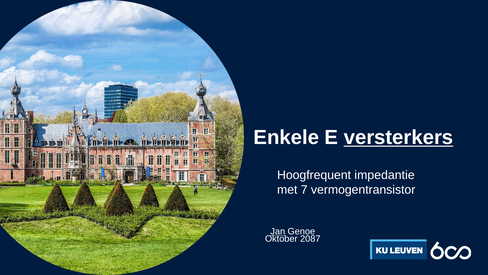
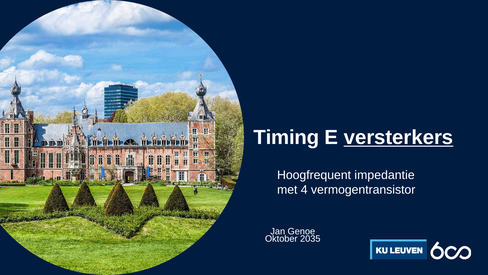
Enkele: Enkele -> Timing (286, 137)
7: 7 -> 4 (304, 189)
Jan underline: present -> none (278, 231)
2087: 2087 -> 2035 (310, 238)
